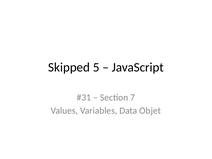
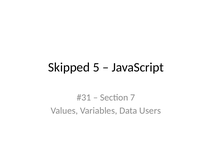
Objet: Objet -> Users (150, 111)
